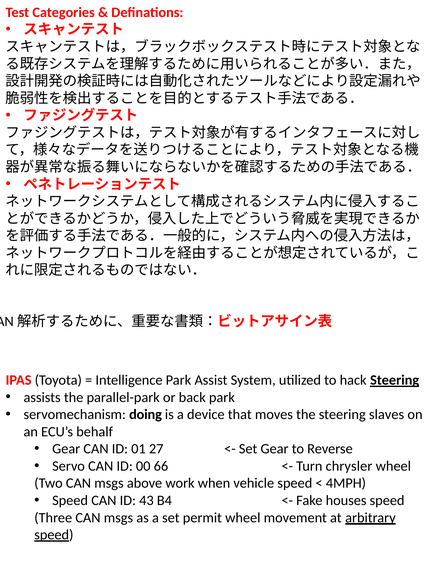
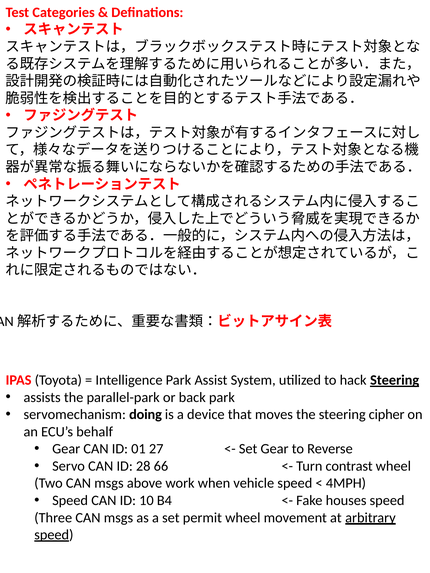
slaves: slaves -> cipher (387, 415)
00: 00 -> 28 (143, 466)
chrysler: chrysler -> contrast (349, 466)
43: 43 -> 10 (146, 501)
